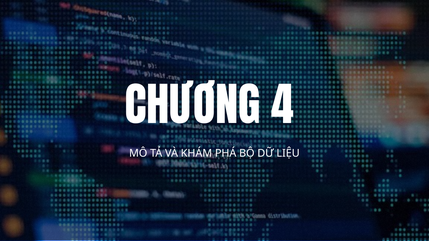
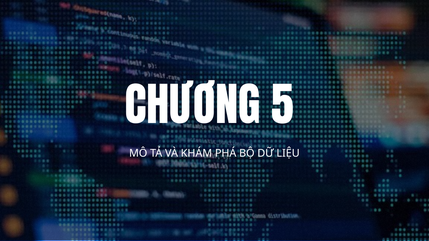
4: 4 -> 5 (282, 108)
